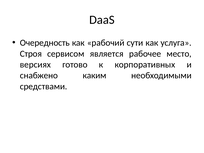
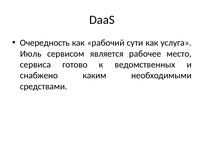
Строя: Строя -> Июль (31, 54)
версиях: версиях -> сервиса (35, 65)
корпоративных: корпоративных -> ведомственных (145, 65)
